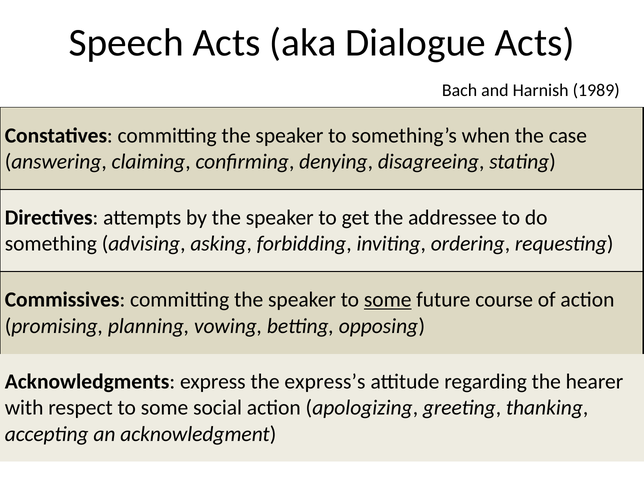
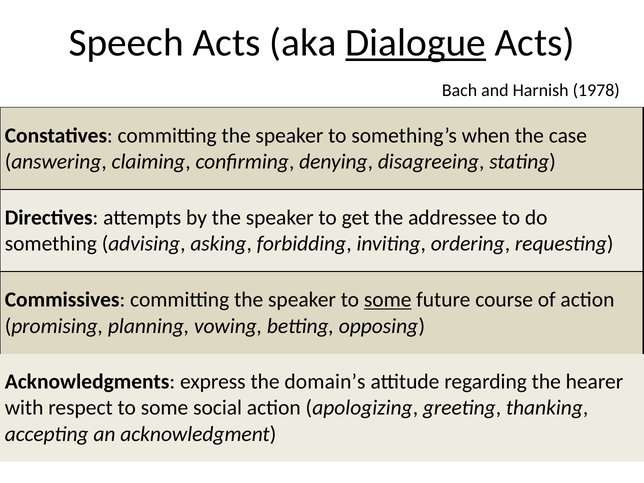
Dialogue underline: none -> present (416, 43)
1989: 1989 -> 1978 (596, 90)
express’s: express’s -> domain’s (325, 382)
